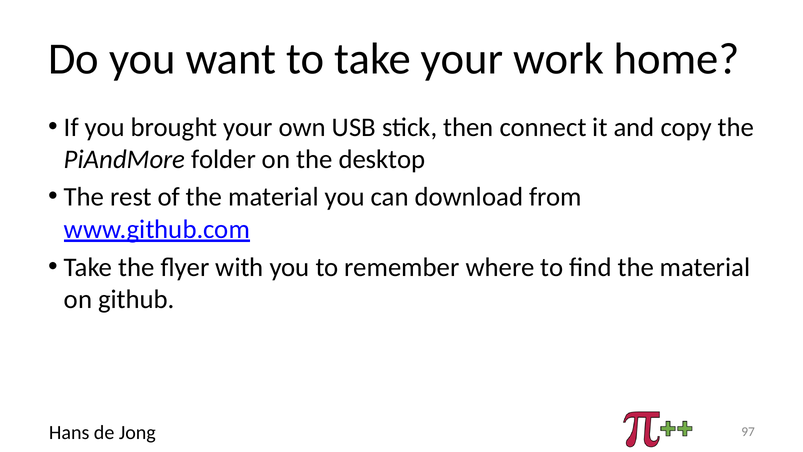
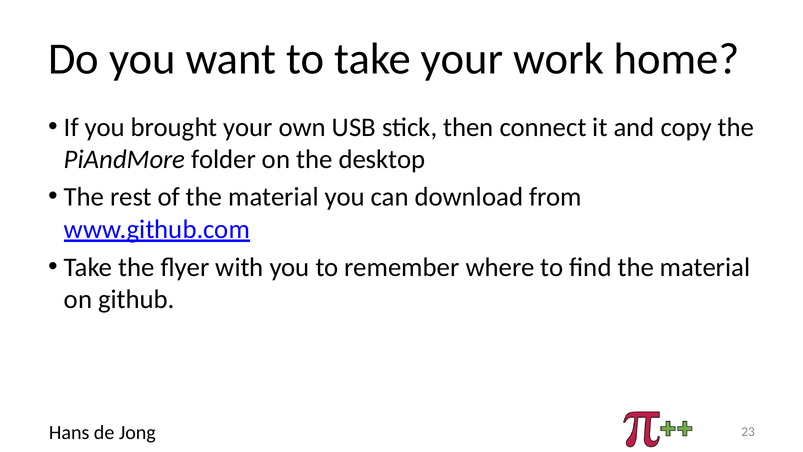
97: 97 -> 23 (748, 431)
